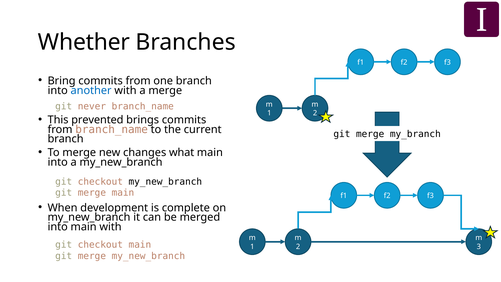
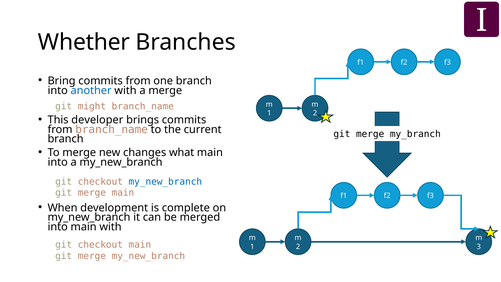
never: never -> might (92, 106)
prevented: prevented -> developer (97, 120)
my_new_branch colour: black -> blue (165, 181)
